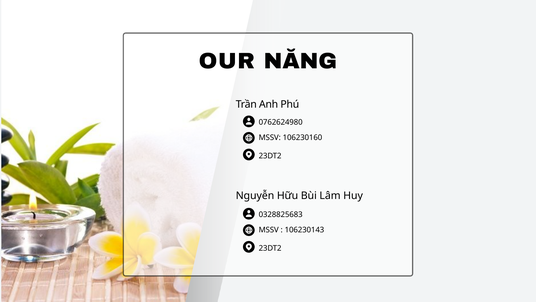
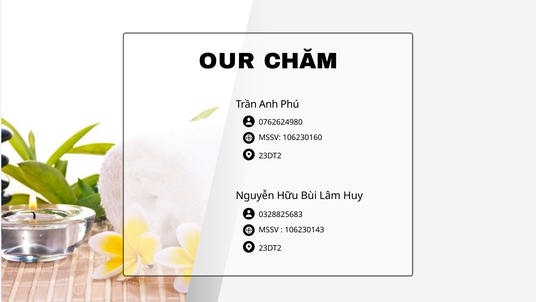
NĂNG: NĂNG -> CHĂM (301, 61)
